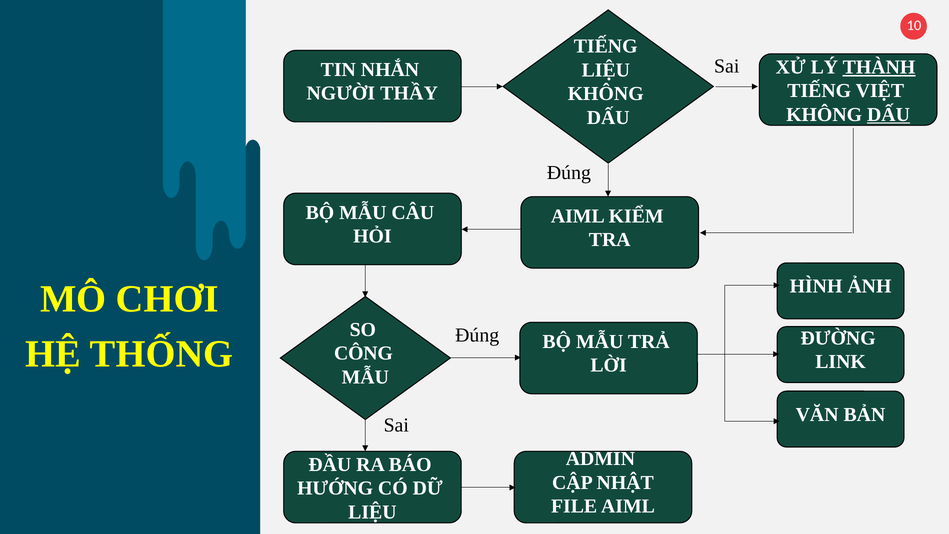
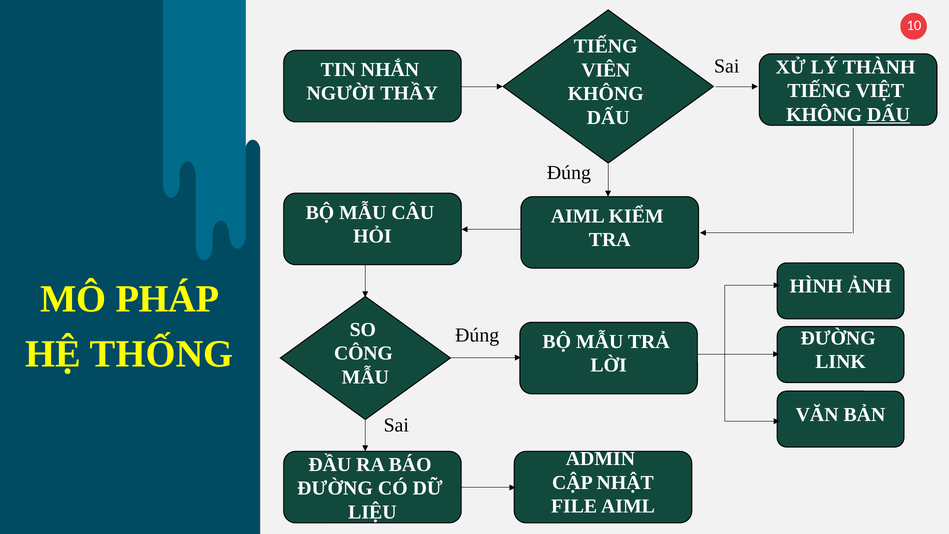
THÀNH underline: present -> none (879, 67)
LIỆU: LIỆU -> VIÊN (606, 70)
CHƠI: CHƠI -> PHÁP (167, 299)
HƯỚNG: HƯỚNG -> ĐƯỜNG (335, 488)
